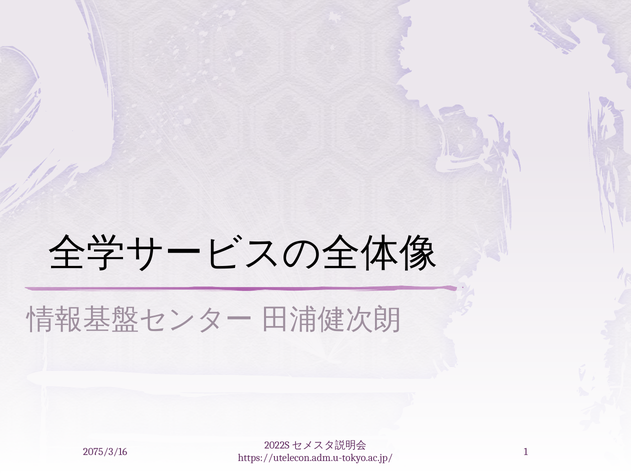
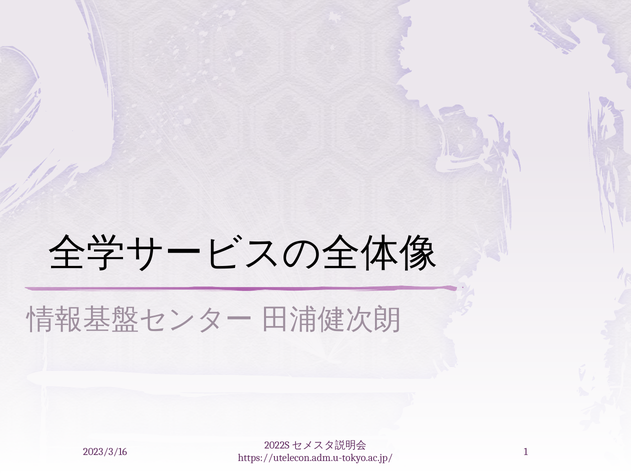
2075/3/16: 2075/3/16 -> 2023/3/16 (105, 452)
